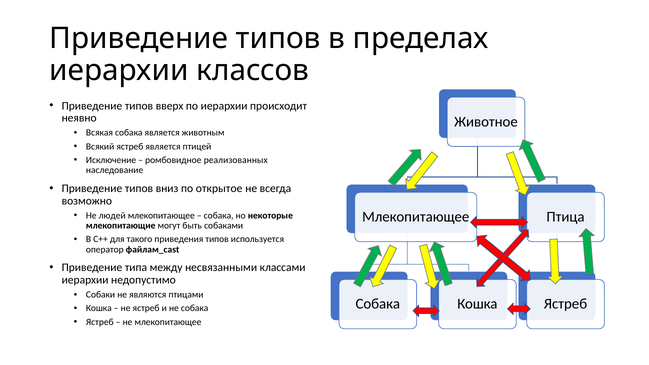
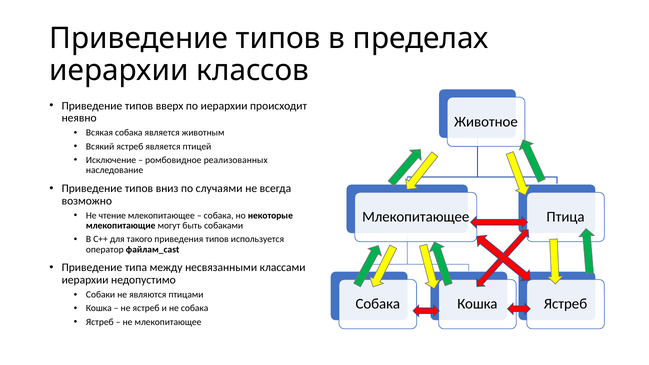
открытое: открытое -> случаями (219, 188)
людей: людей -> чтение (112, 216)
